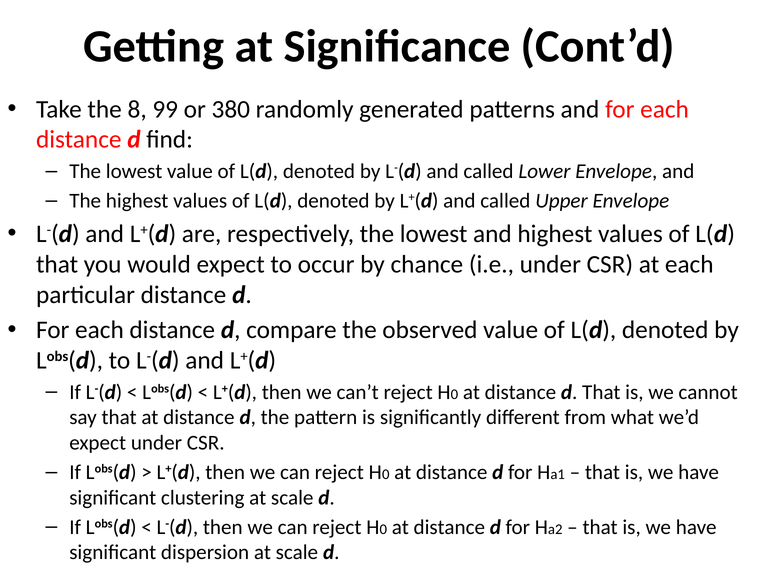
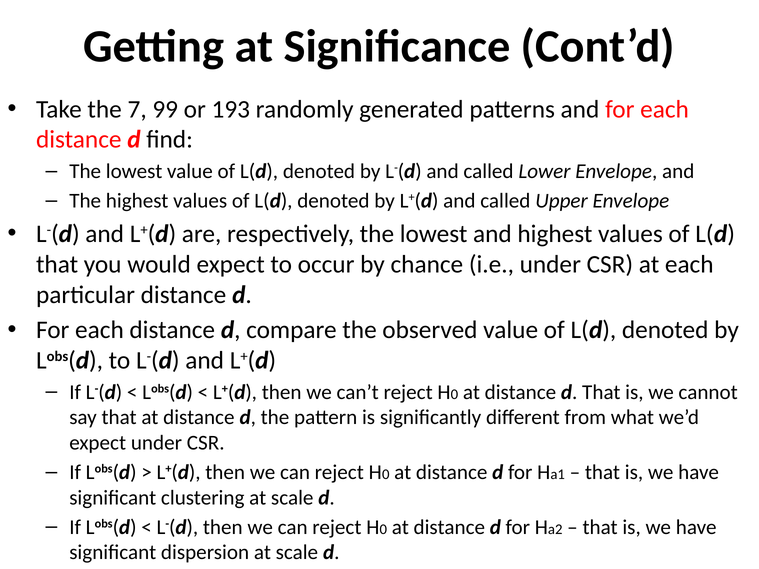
8: 8 -> 7 (137, 109)
380: 380 -> 193 (231, 109)
